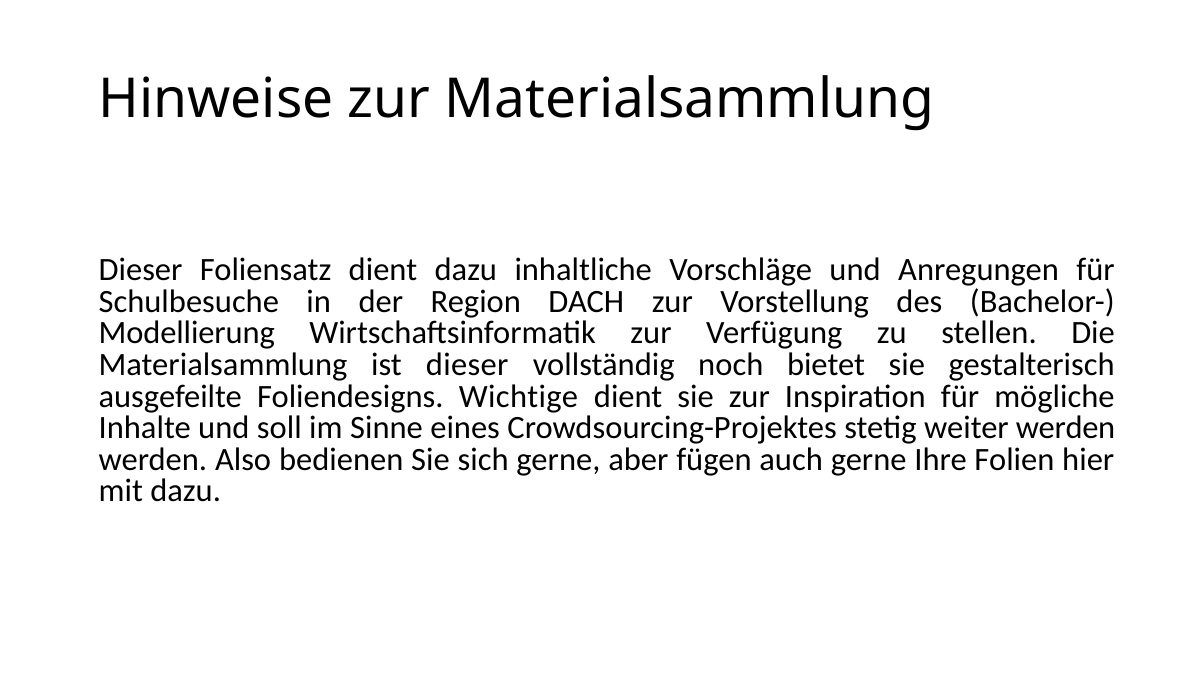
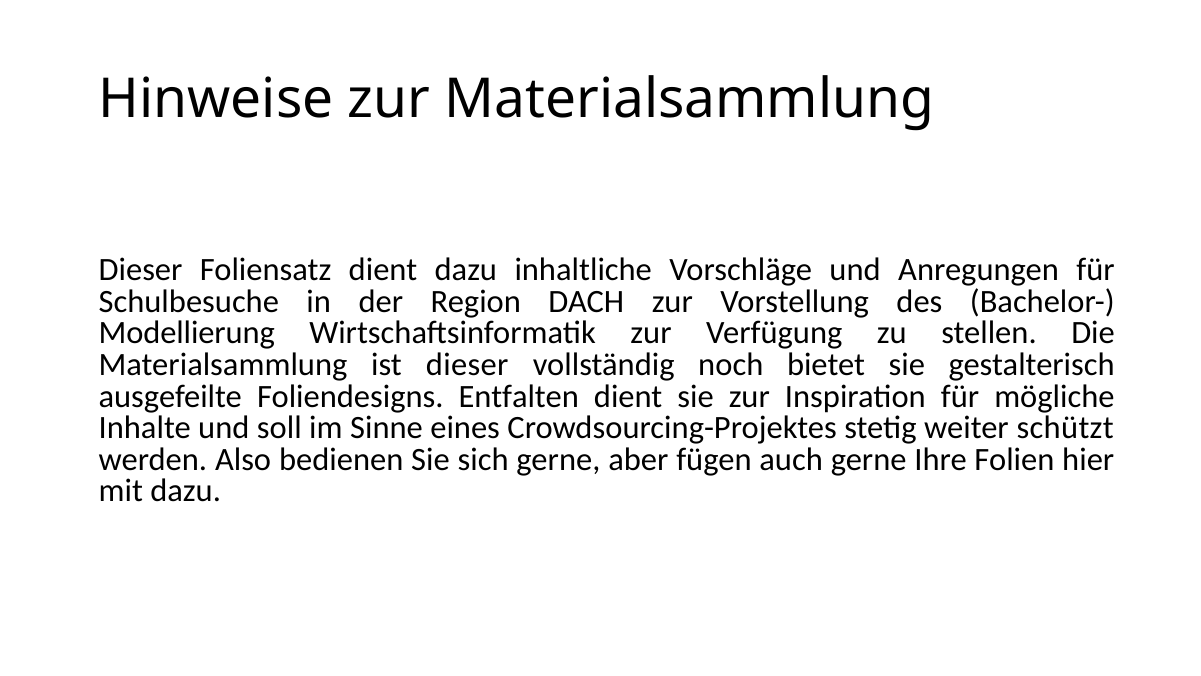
Wichtige: Wichtige -> Entfalten (519, 396)
weiter werden: werden -> schützt (1065, 428)
